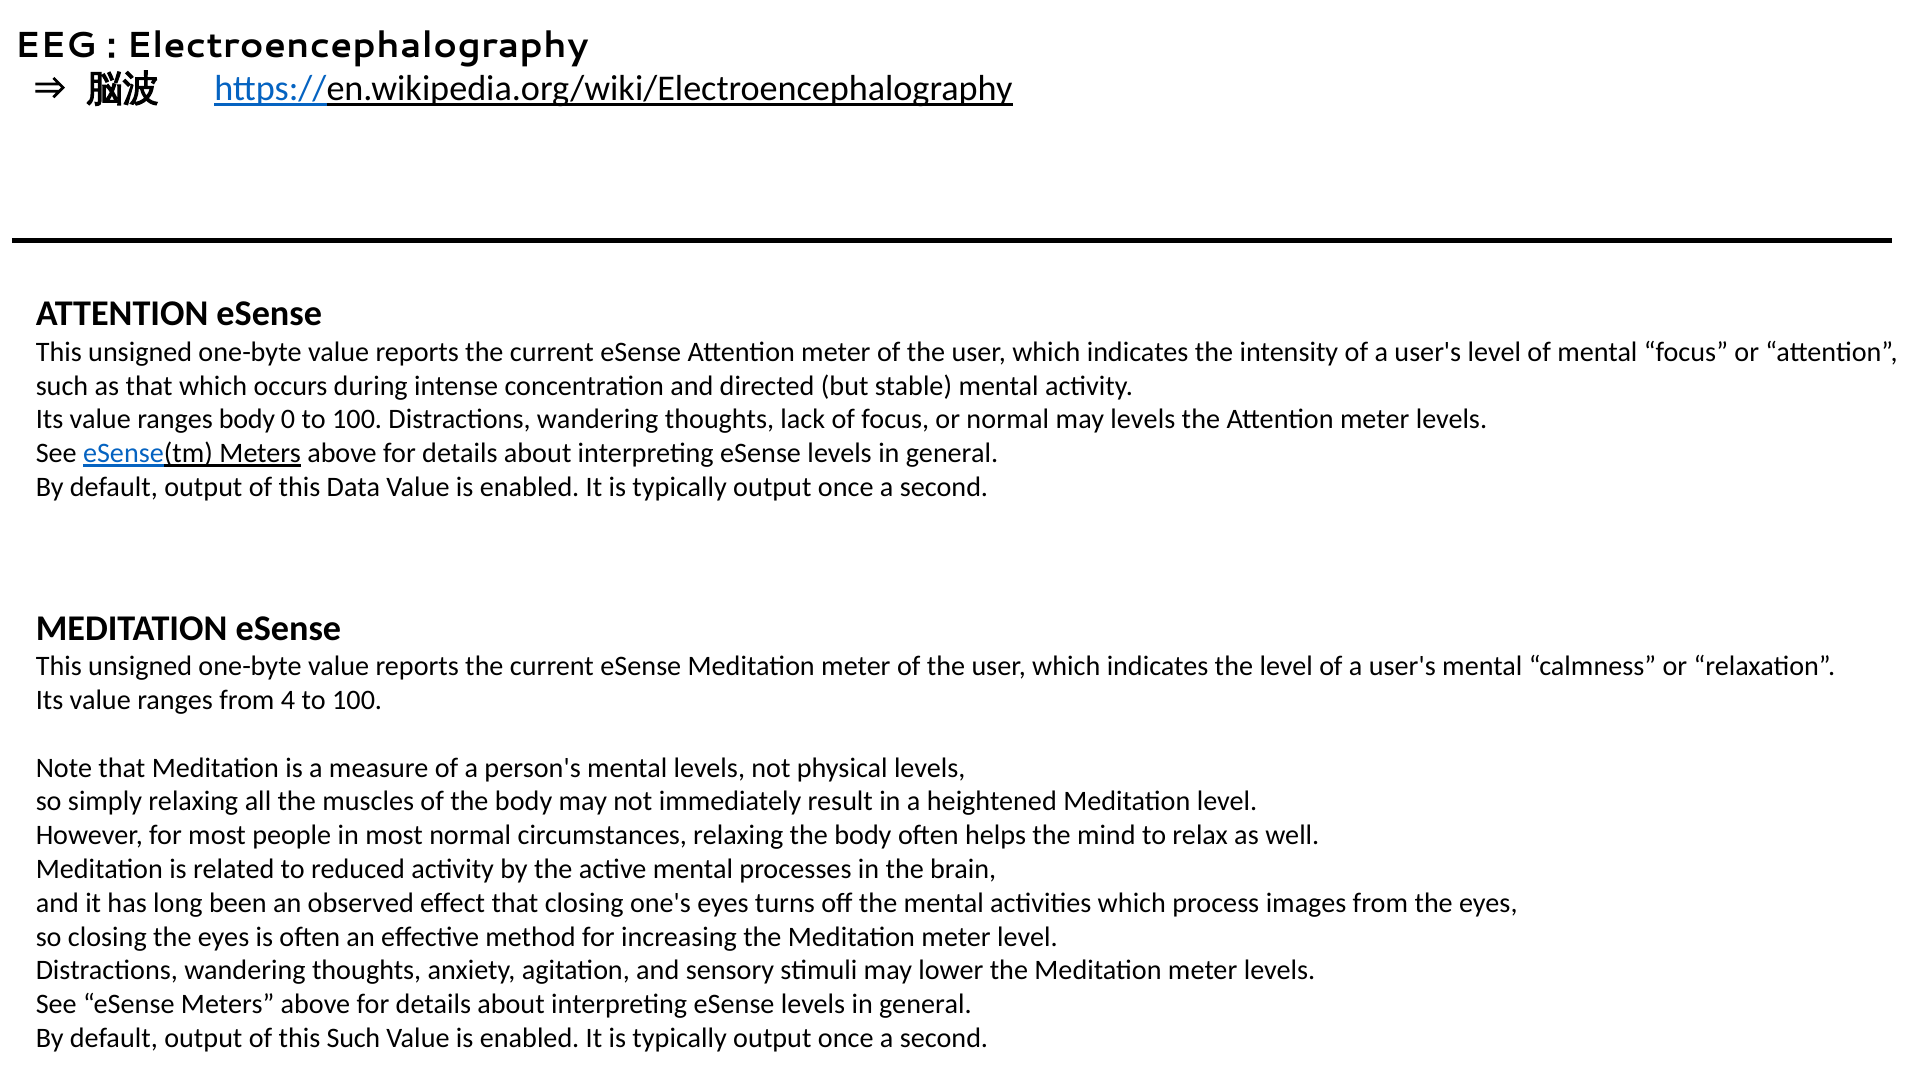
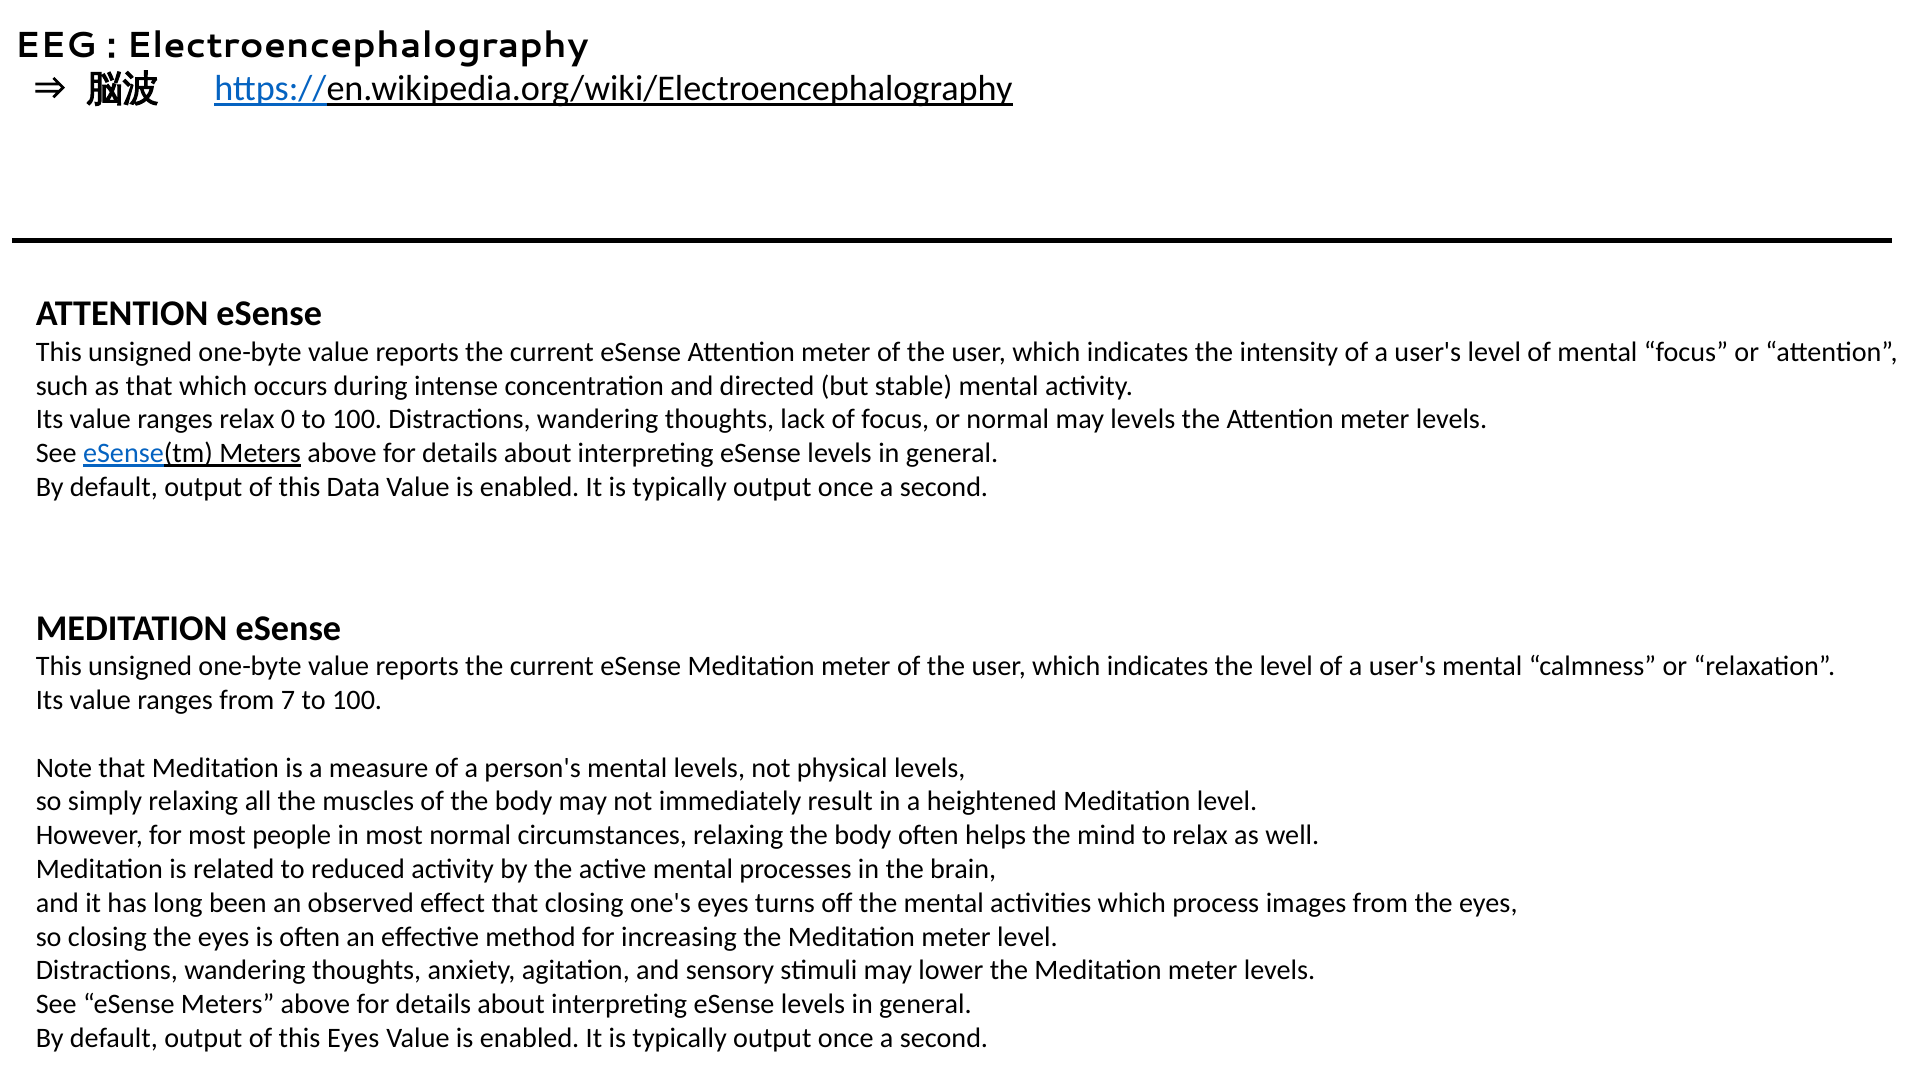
ranges body: body -> relax (247, 419)
4: 4 -> 7 (288, 700)
this Such: Such -> Eyes (353, 1038)
